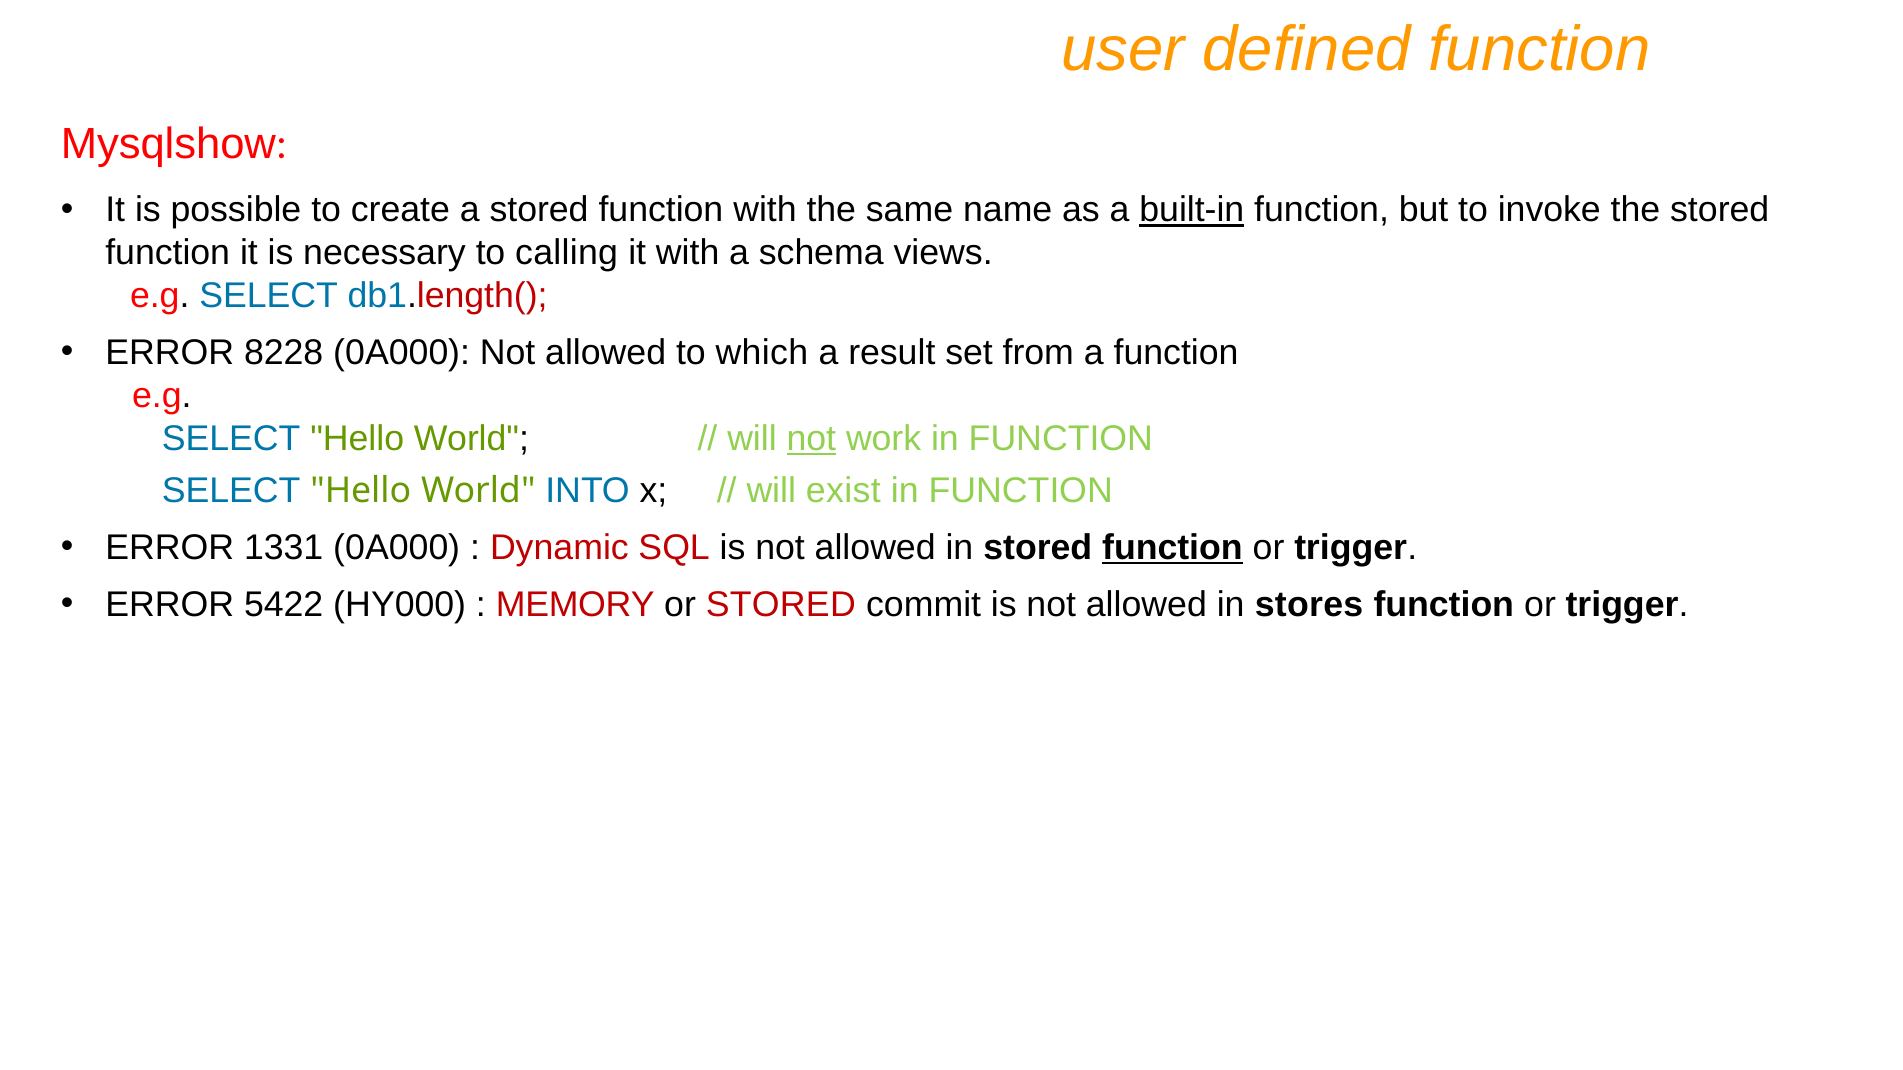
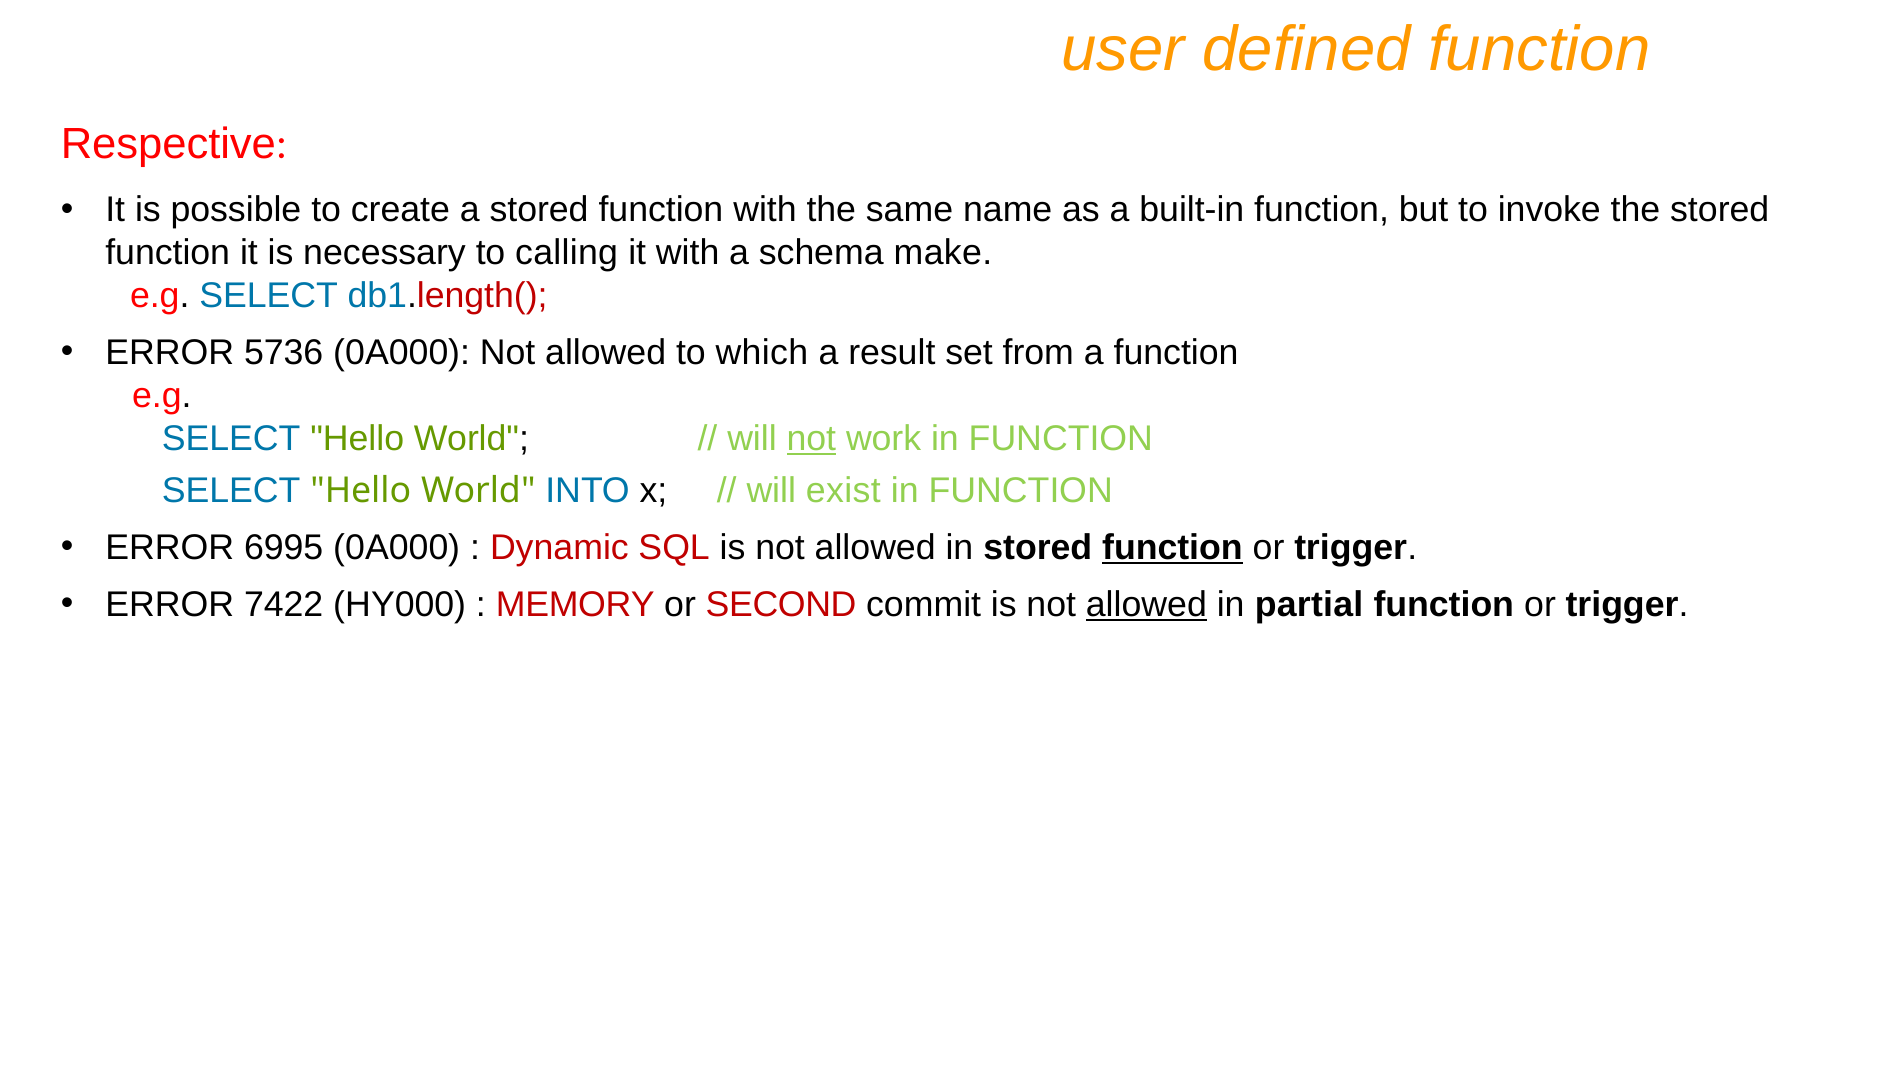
Mysqlshow: Mysqlshow -> Respective (168, 144)
built-in underline: present -> none (1192, 210)
views: views -> make (943, 253)
8228: 8228 -> 5736 (284, 353)
1331: 1331 -> 6995 (284, 548)
5422: 5422 -> 7422 (284, 605)
or STORED: STORED -> SECOND (781, 605)
allowed underline: none -> present (1146, 605)
stores: stores -> partial (1309, 605)
